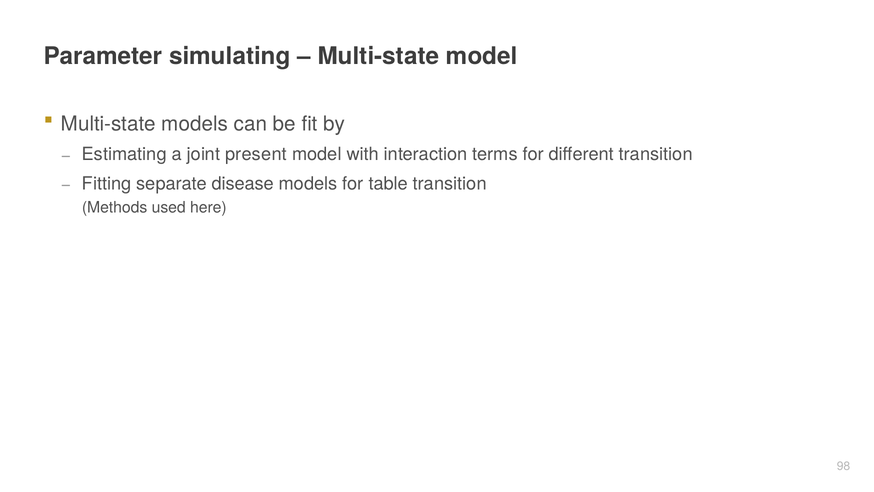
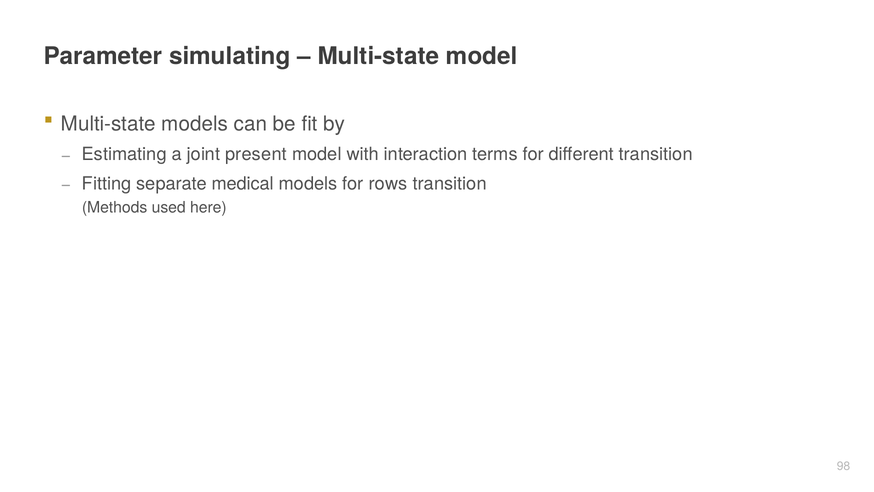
disease: disease -> medical (243, 183)
table: table -> rows (388, 183)
